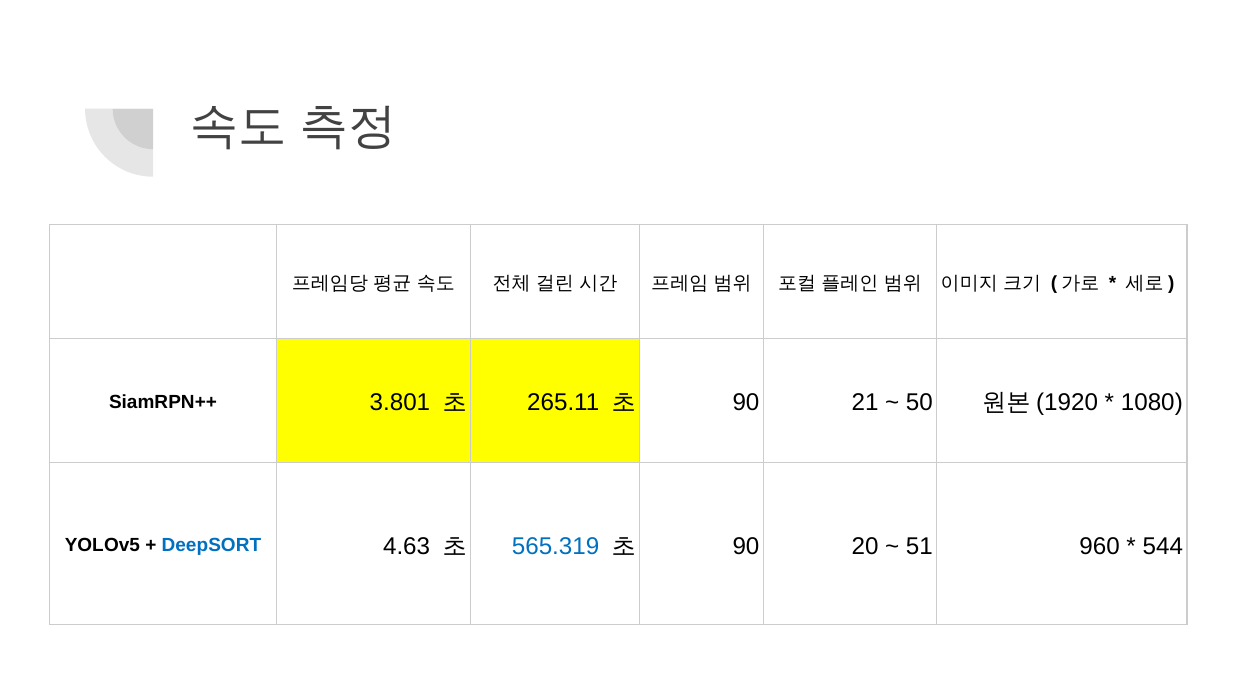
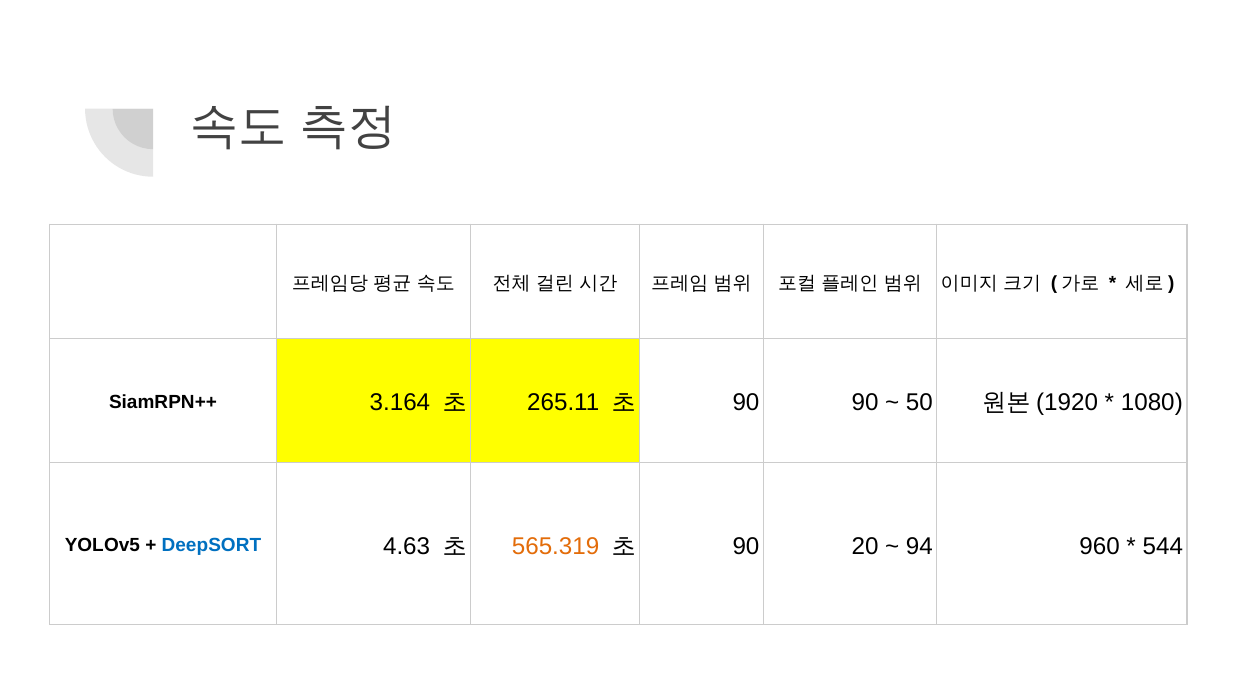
3.801: 3.801 -> 3.164 (400, 403)
90 21: 21 -> 90 (865, 403)
565.319 colour: blue -> orange (556, 546)
51: 51 -> 94 (919, 546)
